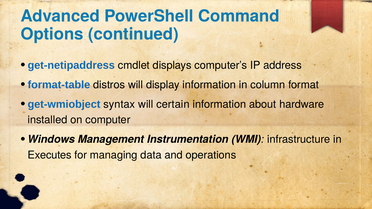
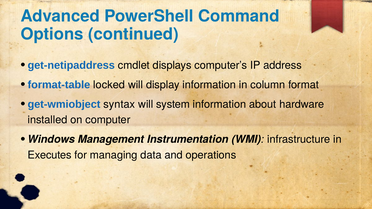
distros: distros -> locked (109, 85)
certain: certain -> system (173, 104)
